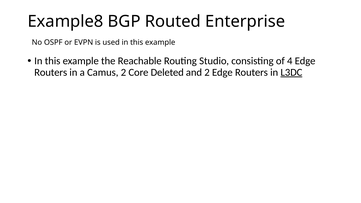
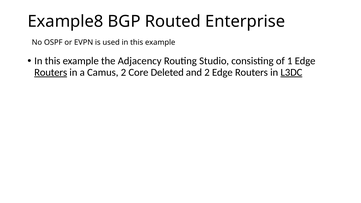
Reachable: Reachable -> Adjacency (140, 61)
4: 4 -> 1 (290, 61)
Routers underline: none -> present (51, 72)
